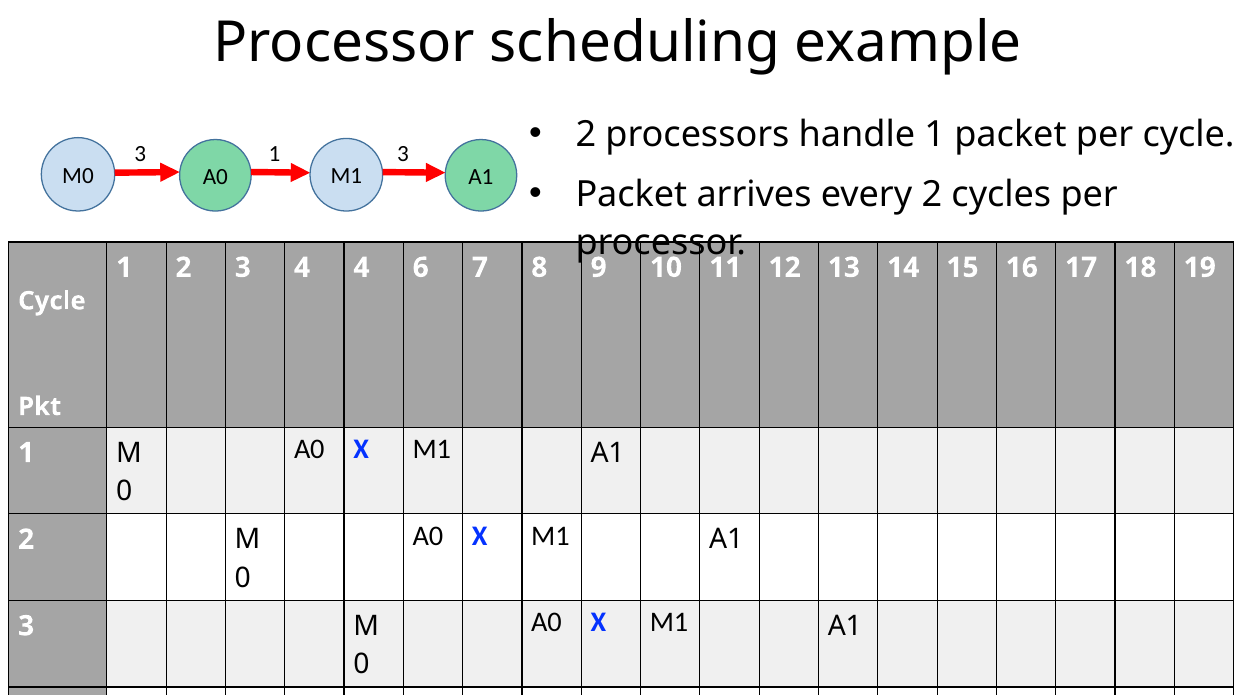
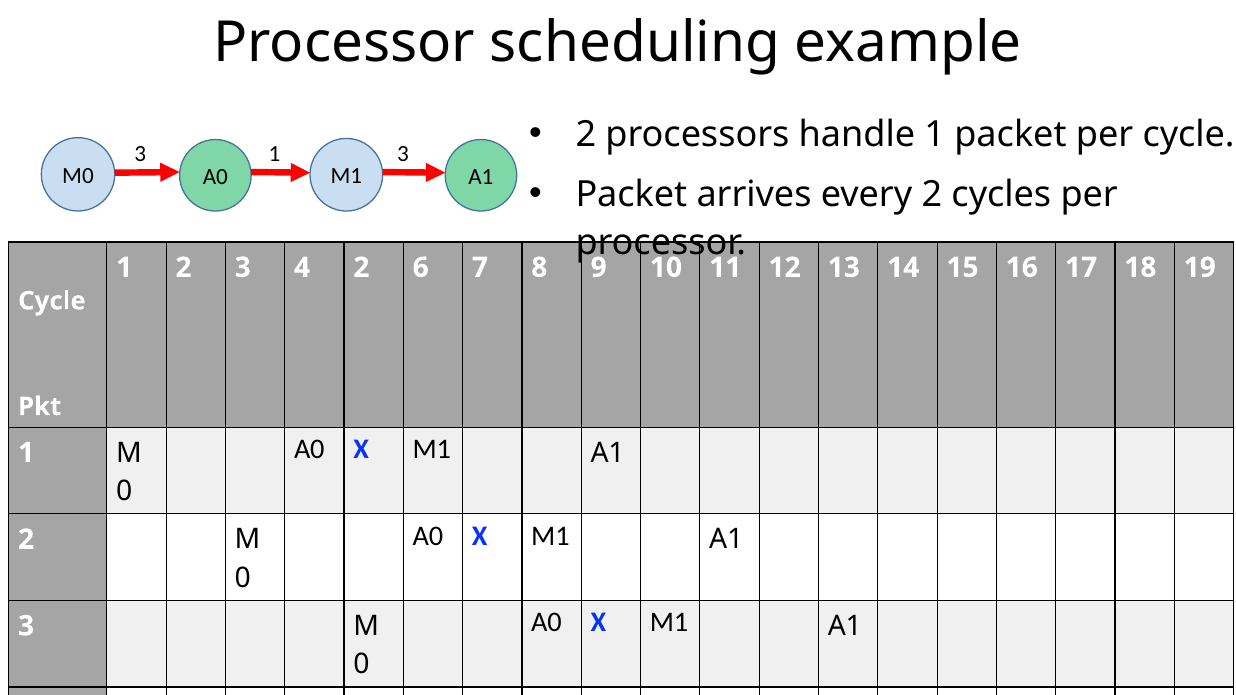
4 4: 4 -> 2 (361, 268)
